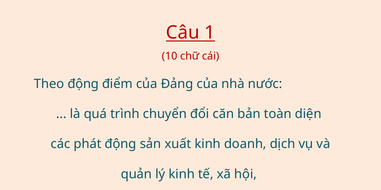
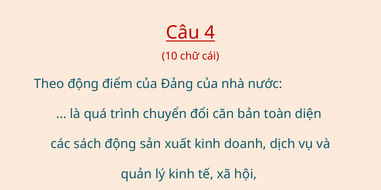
1: 1 -> 4 (210, 33)
phát: phát -> sách (88, 144)
